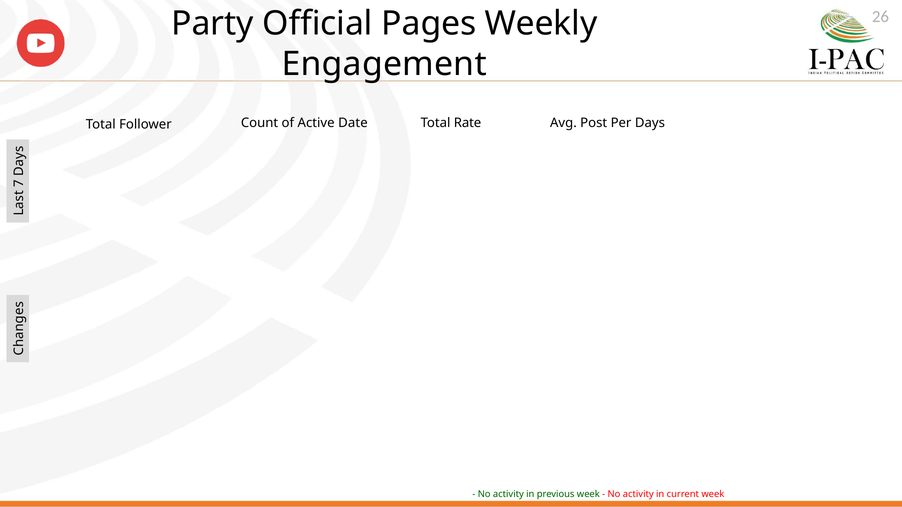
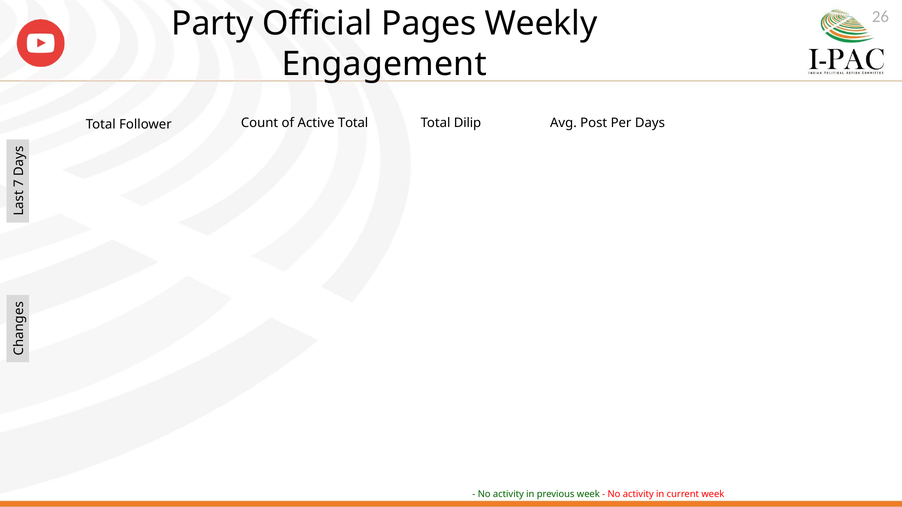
Active Date: Date -> Total (353, 123)
Rate: Rate -> Dilip (468, 123)
